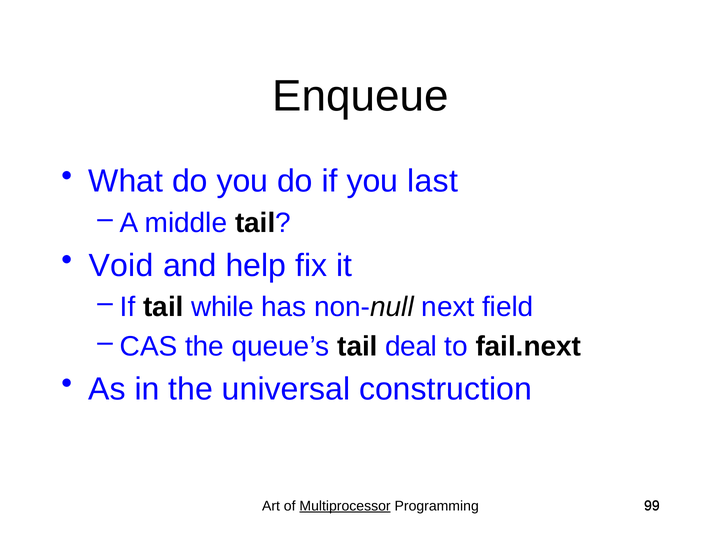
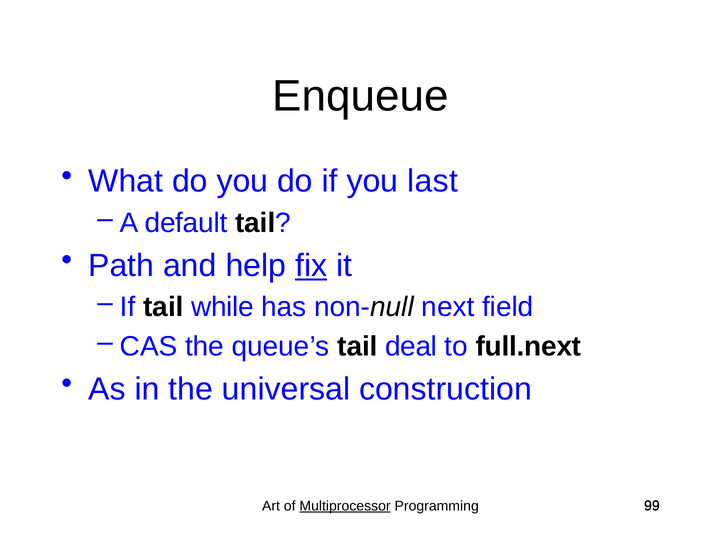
middle: middle -> default (186, 223)
Void: Void -> Path (121, 265)
fix underline: none -> present (311, 265)
fail.next: fail.next -> full.next (528, 346)
